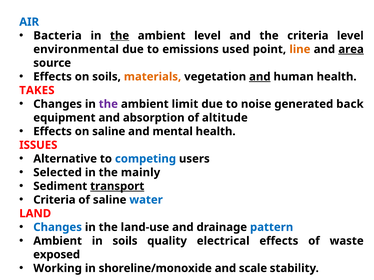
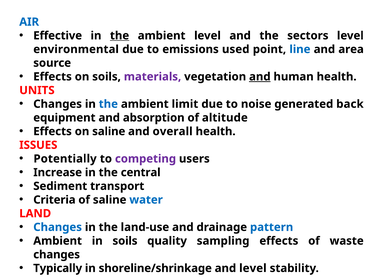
Bacteria: Bacteria -> Effective (58, 36)
the criteria: criteria -> sectors (308, 36)
line colour: orange -> blue (300, 49)
area underline: present -> none (351, 49)
materials colour: orange -> purple (153, 77)
TAKES: TAKES -> UNITS (37, 91)
the colour: purple -> blue (108, 104)
mental: mental -> overall (173, 132)
Alternative: Alternative -> Potentially (65, 159)
competing colour: blue -> purple (145, 159)
Selected: Selected -> Increase (58, 173)
mainly: mainly -> central (141, 173)
transport underline: present -> none (117, 186)
electrical: electrical -> sampling (223, 241)
exposed: exposed -> changes (57, 255)
Working: Working -> Typically (58, 269)
shoreline/monoxide: shoreline/monoxide -> shoreline/shrinkage (155, 269)
and scale: scale -> level (253, 269)
